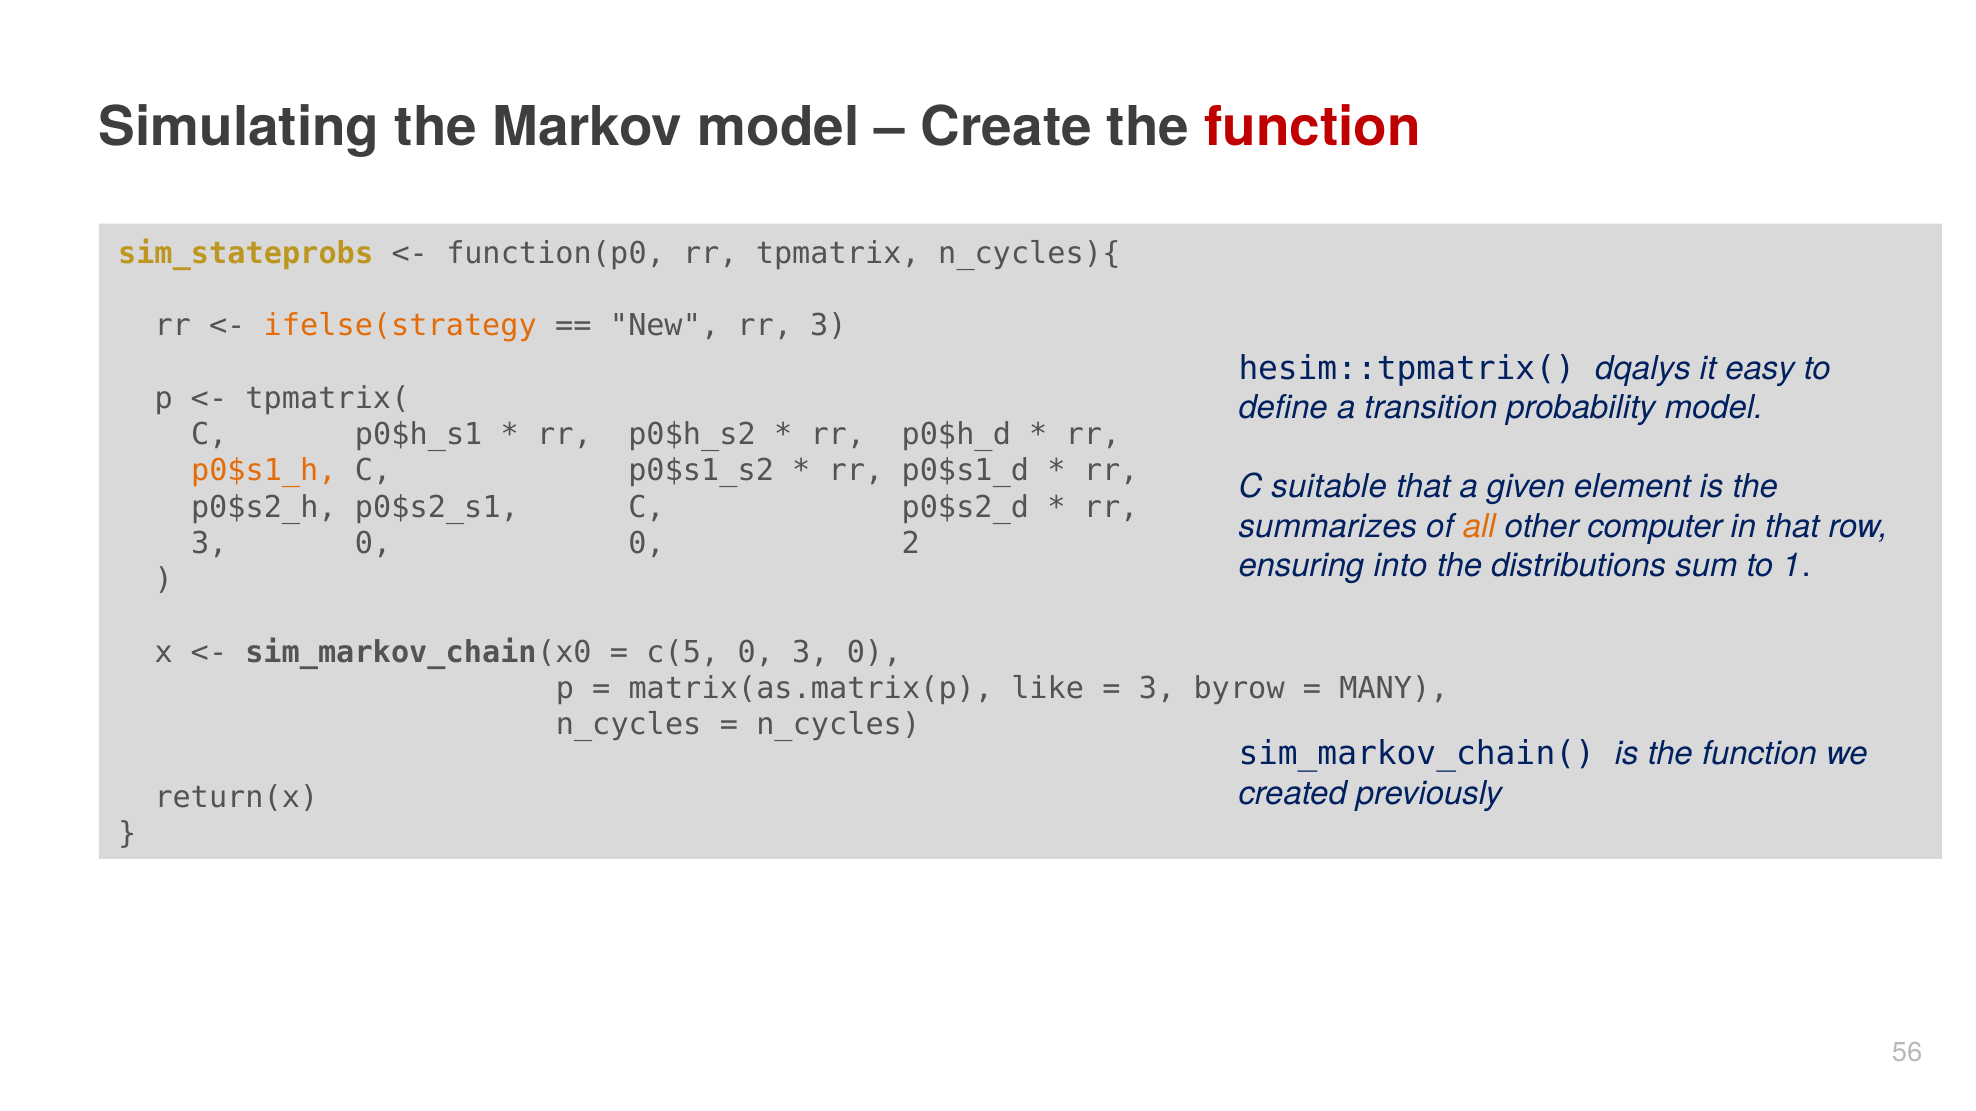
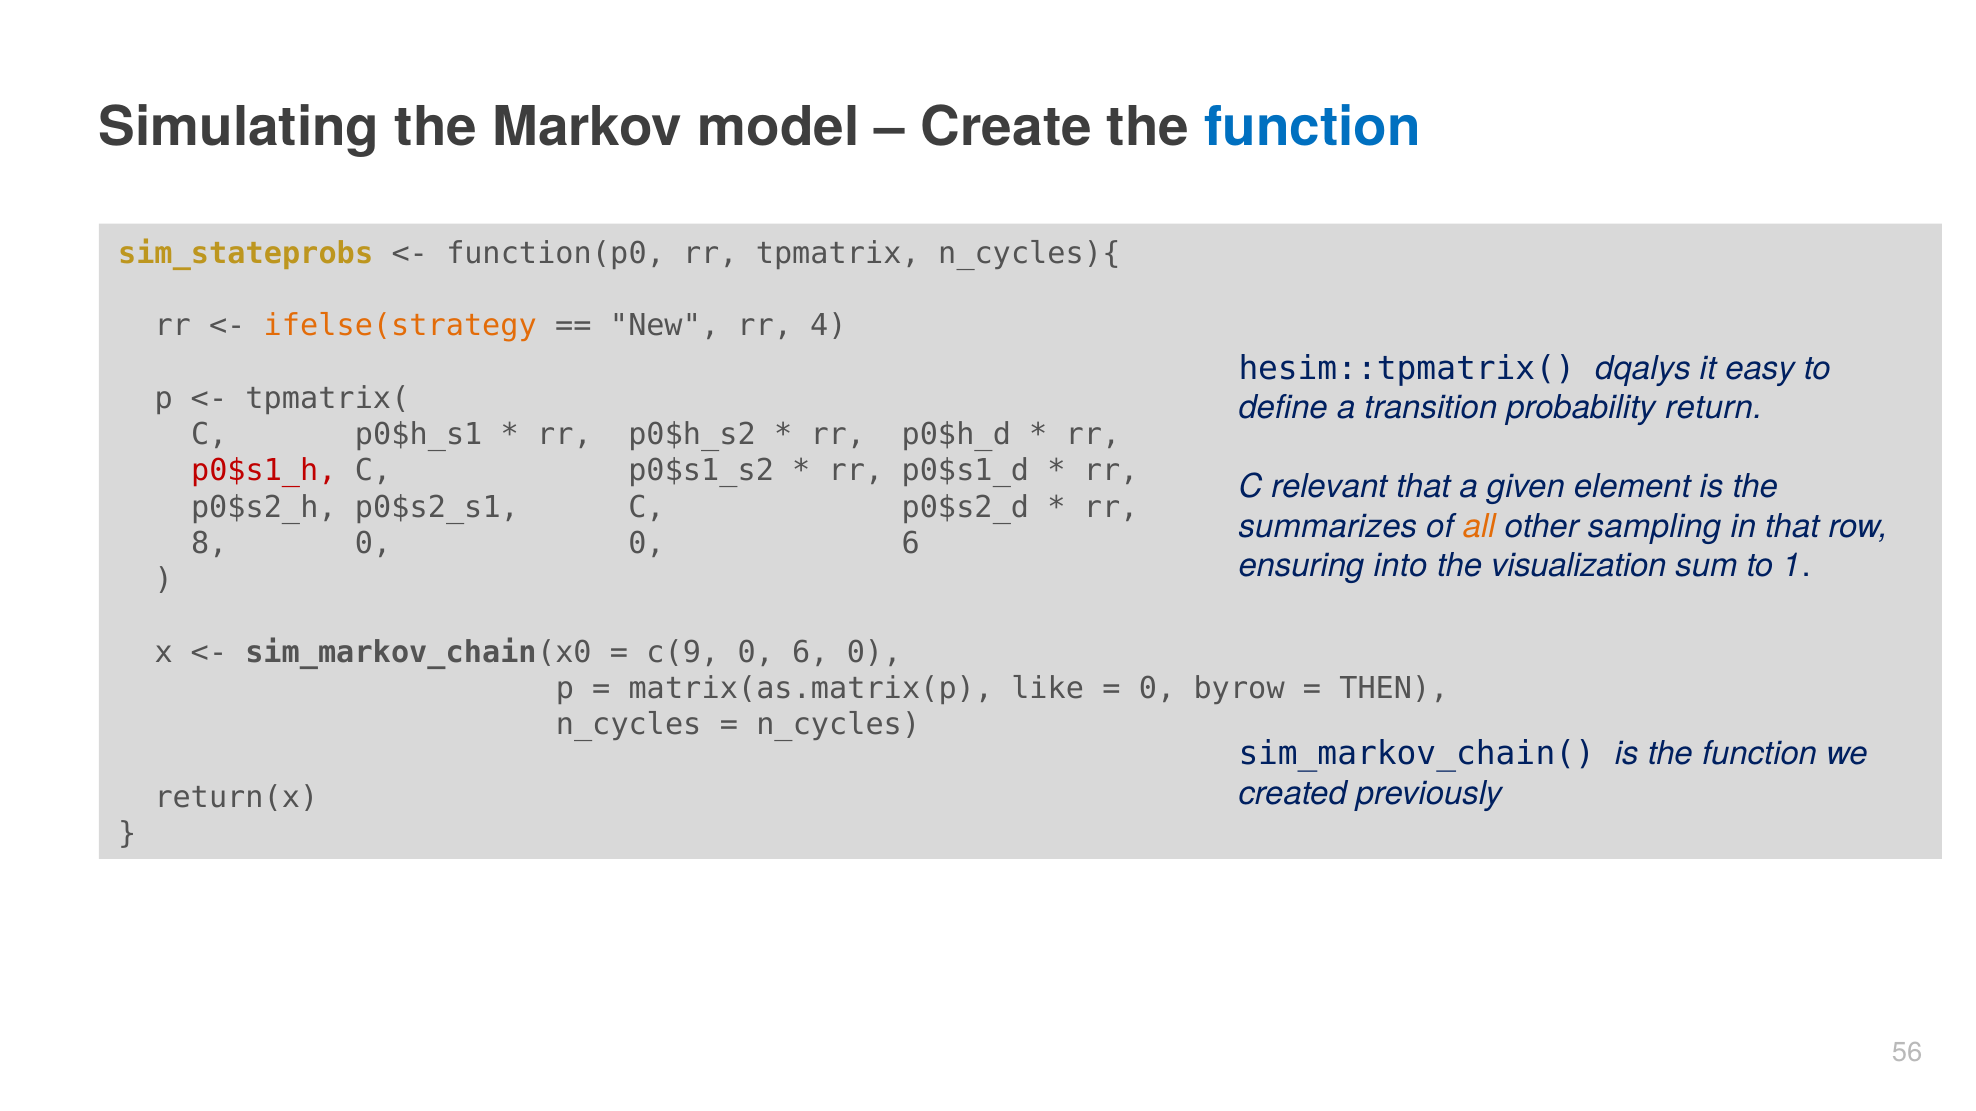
function colour: red -> blue (1313, 127)
New rr 3: 3 -> 4 (828, 326)
probability model: model -> return (1714, 408)
p0$s1_h colour: orange -> red (264, 471)
suitable: suitable -> relevant (1329, 487)
computer: computer -> sampling (1655, 527)
3: 3 -> 8 (209, 544)
0 0 2: 2 -> 6 (911, 544)
distributions: distributions -> visualization (1579, 566)
c(5: c(5 -> c(9 (683, 652)
3: 3 -> 6 (810, 652)
3: 3 -> 0 (1157, 689)
MANY: MANY -> THEN (1394, 689)
